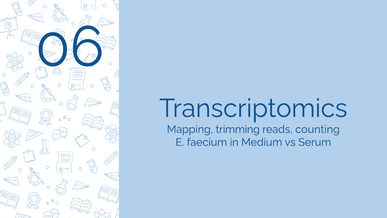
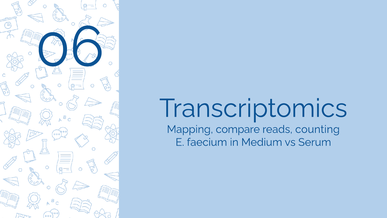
trimming: trimming -> compare (238, 129)
